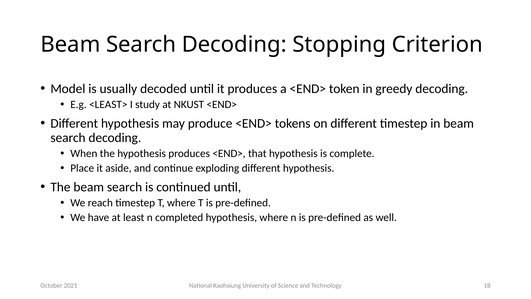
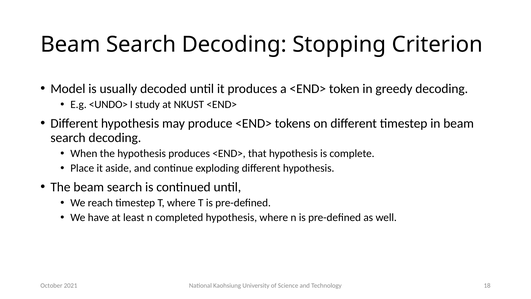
<LEAST>: <LEAST> -> <UNDO> (108, 105)
